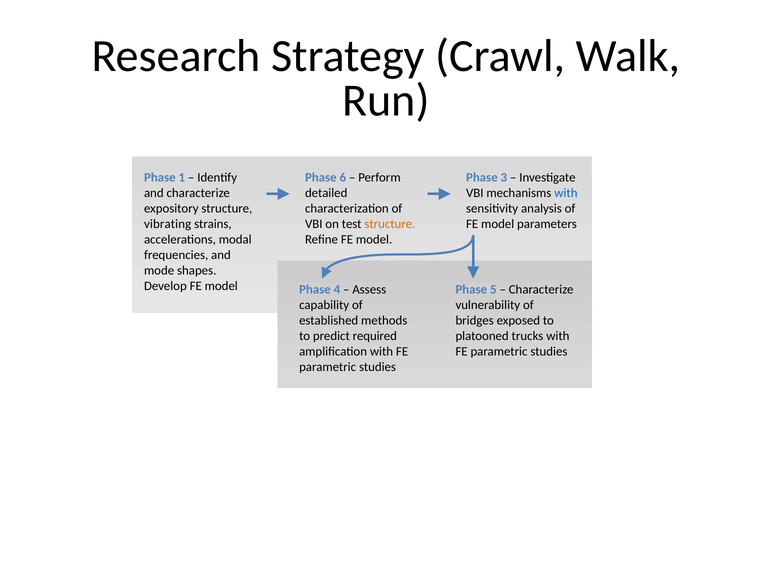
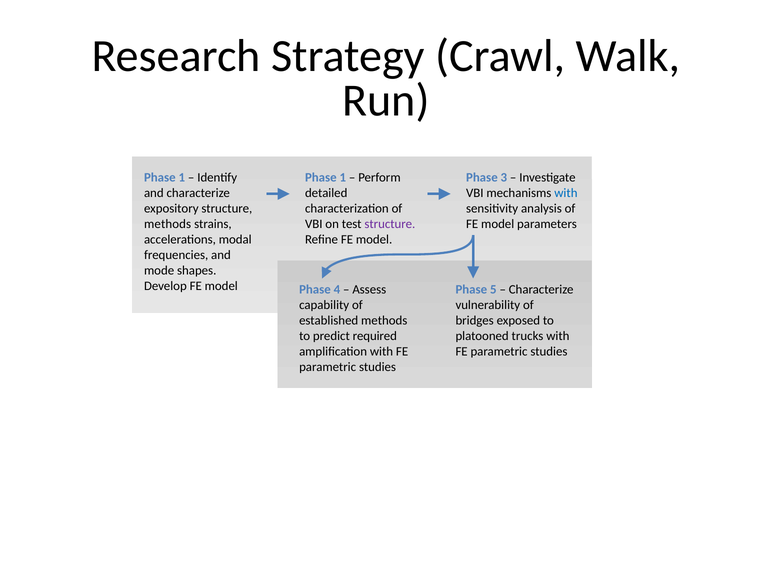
6: 6 -> 1 (343, 178)
vibrating: vibrating -> methods (168, 224)
structure colour: orange -> purple (390, 224)
